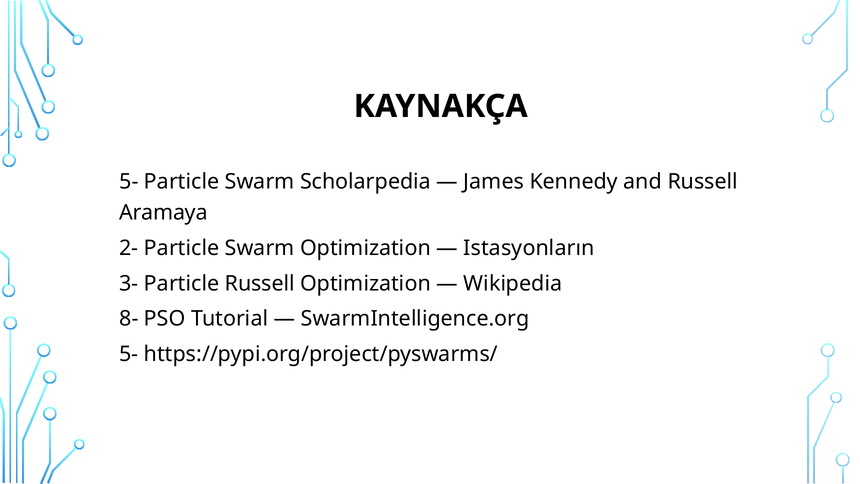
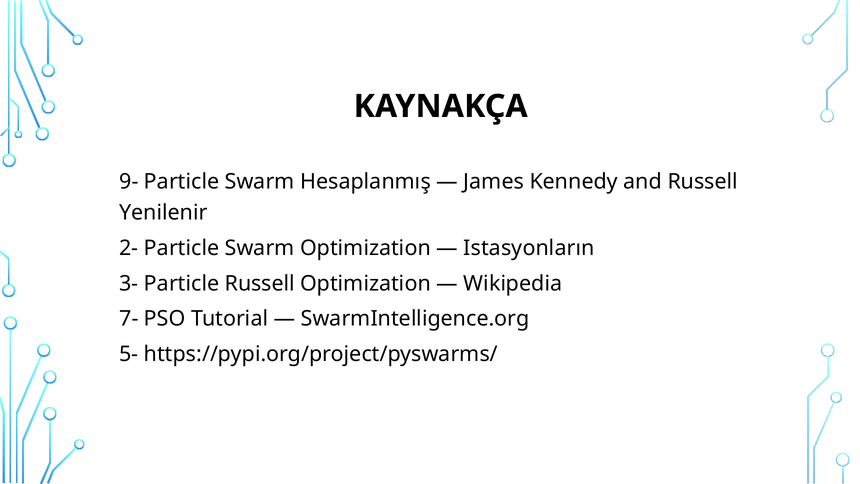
5-: 5- -> 9- (129, 181)
Scholarpedia: Scholarpedia -> Hesaplanmış (365, 181)
Aramaya: Aramaya -> Yenilenir (163, 212)
8-: 8- -> 7- (129, 319)
